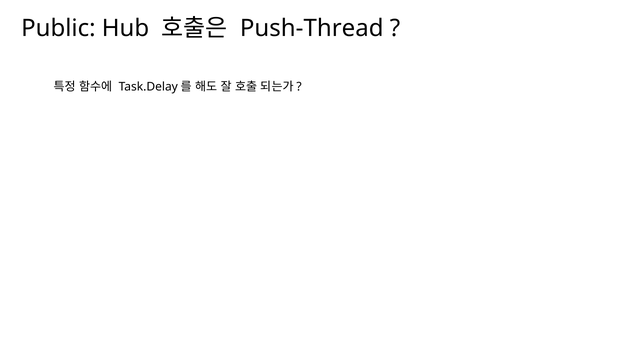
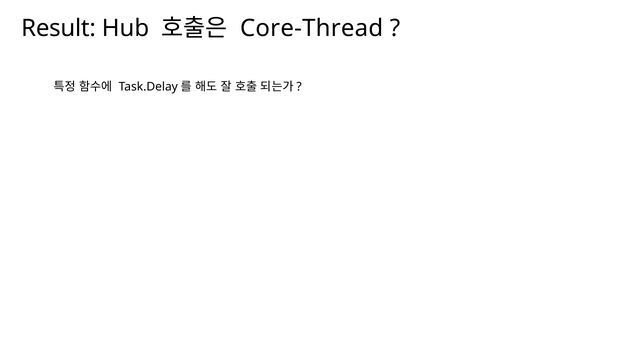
Public: Public -> Result (59, 28)
Push-Thread: Push-Thread -> Core-Thread (312, 28)
